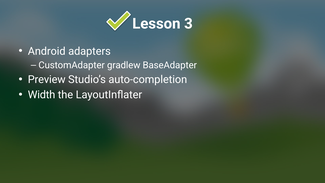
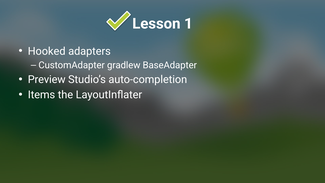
3: 3 -> 1 (188, 24)
Android: Android -> Hooked (47, 51)
Width: Width -> Items (41, 95)
